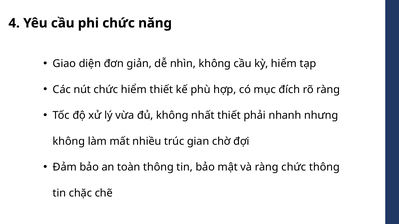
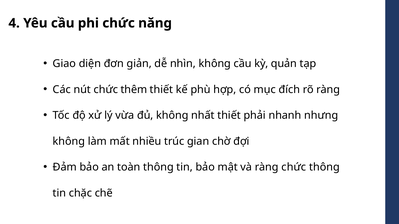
kỳ hiểm: hiểm -> quản (284, 64)
chức hiểm: hiểm -> thêm (134, 90)
